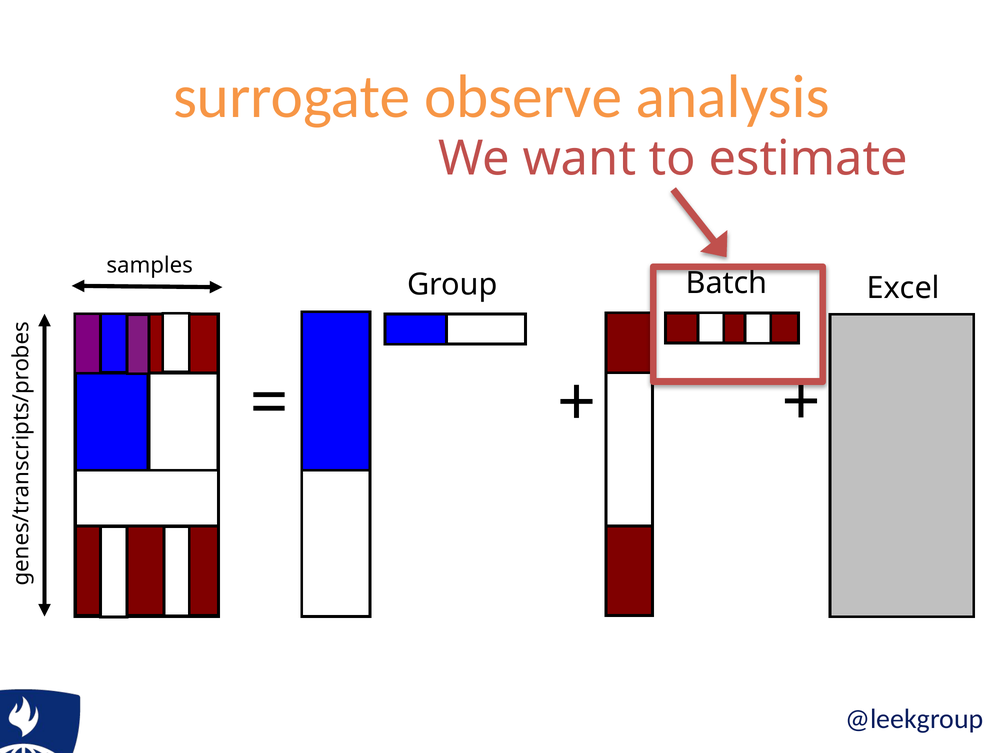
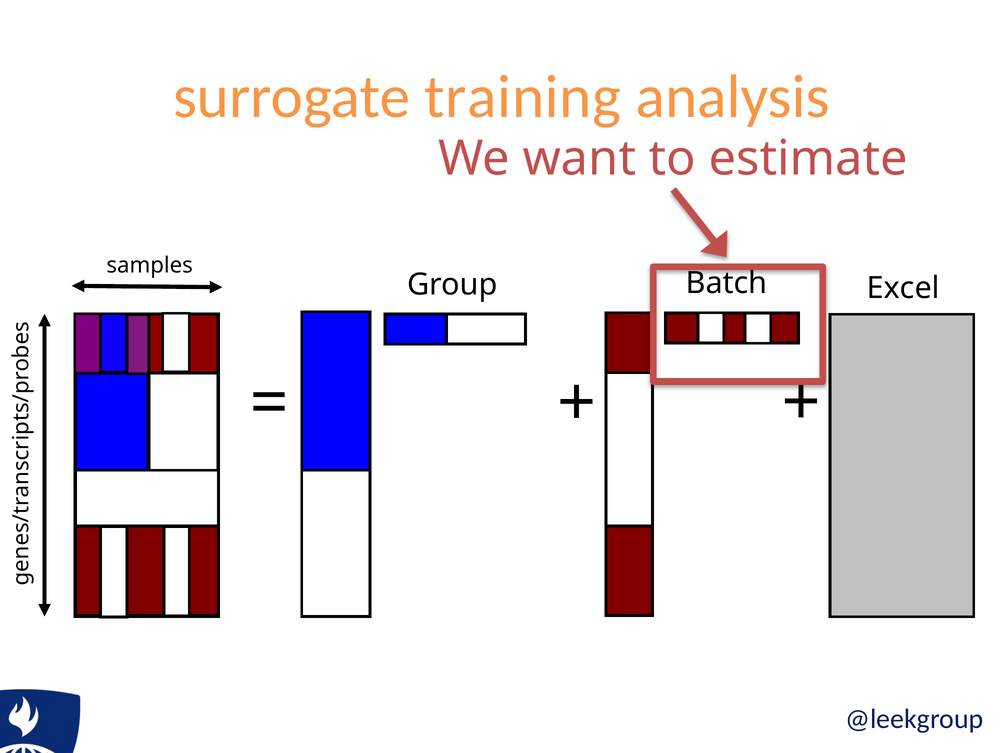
observe: observe -> training (523, 97)
